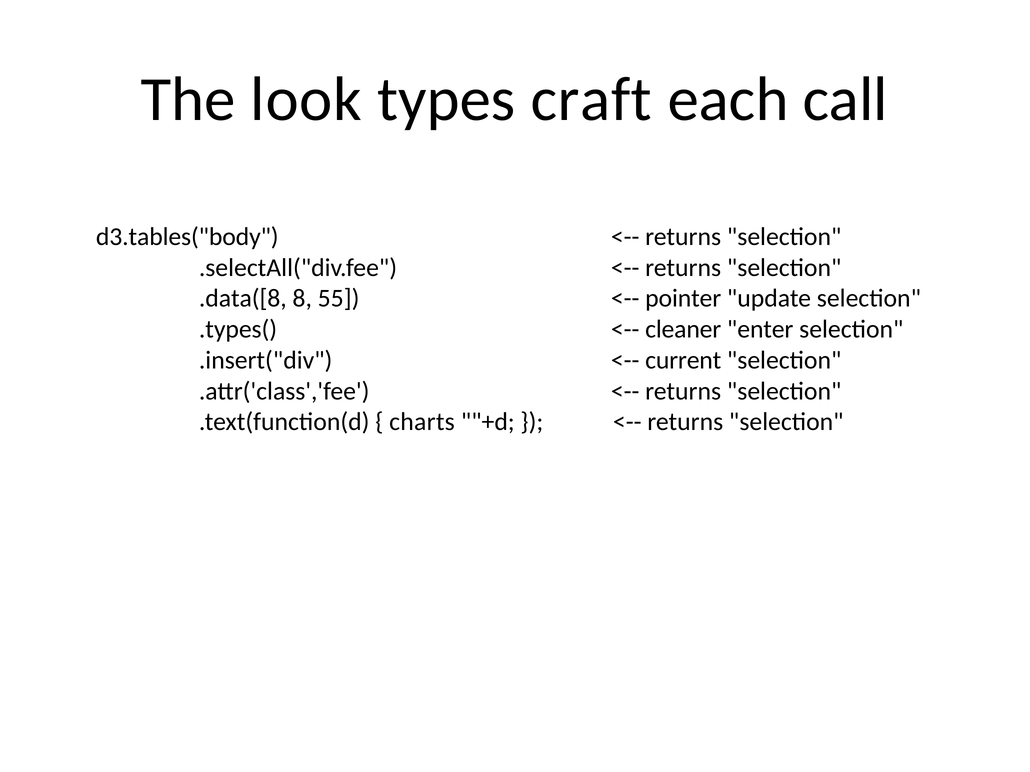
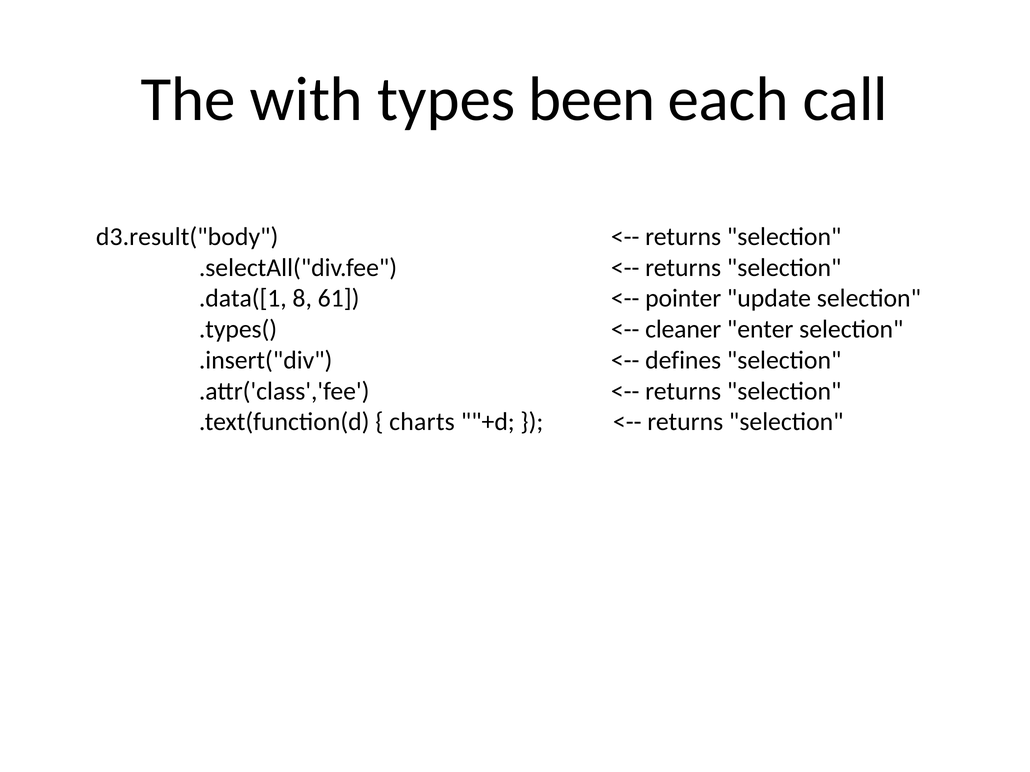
look: look -> with (306, 100)
craft: craft -> been (592, 100)
d3.tables("body: d3.tables("body -> d3.result("body (187, 237)
.data([8: .data([8 -> .data([1 (243, 299)
55: 55 -> 61 (339, 299)
current: current -> defines (683, 360)
